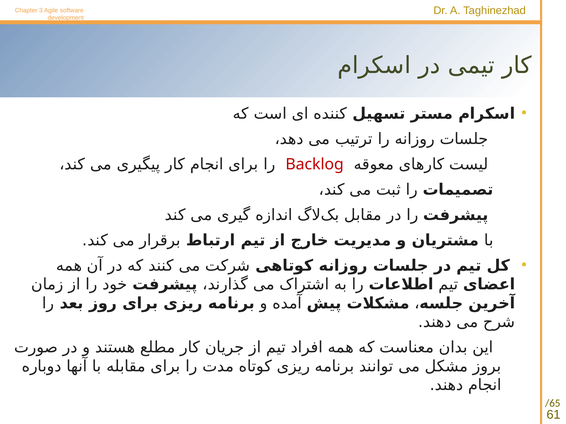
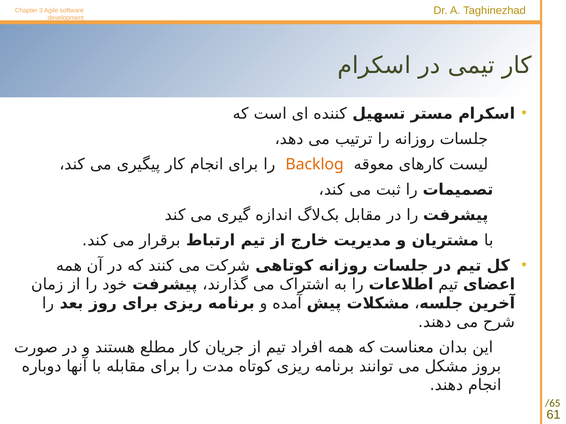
Backlog colour: red -> orange (315, 164)
